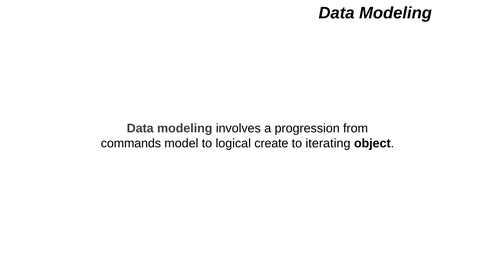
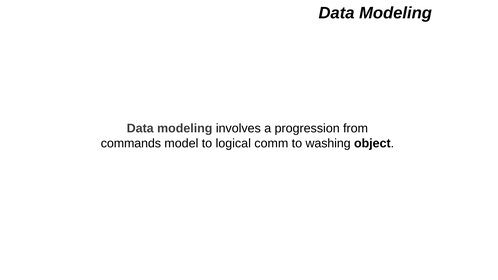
create: create -> comm (271, 143)
iterating: iterating -> washing (328, 143)
